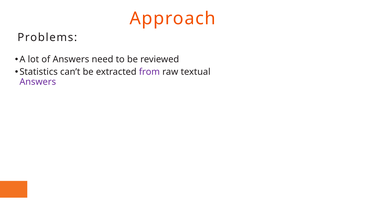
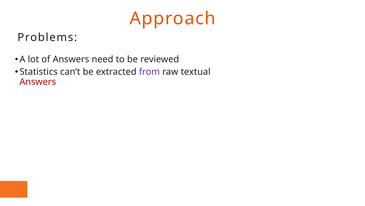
Answers colour: purple -> red (38, 81)
